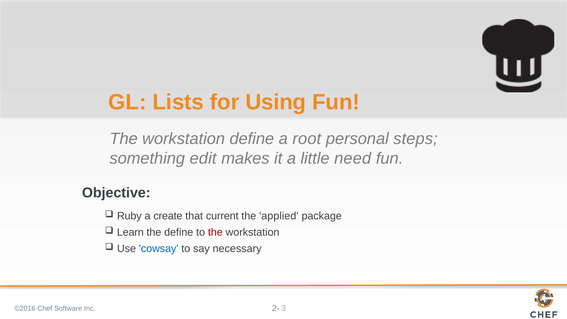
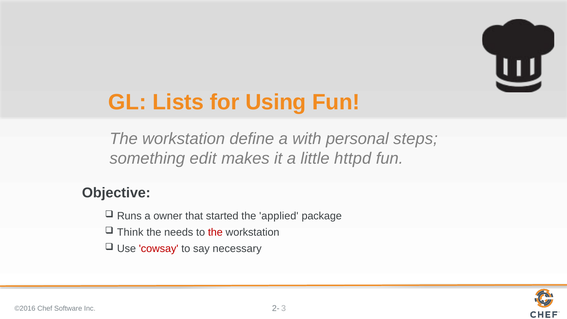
root: root -> with (307, 139)
need: need -> httpd (353, 158)
Ruby: Ruby -> Runs (129, 216)
create: create -> owner (168, 216)
current: current -> started (222, 216)
Learn: Learn -> Think (130, 232)
the define: define -> needs (179, 232)
cowsay colour: blue -> red (159, 249)
